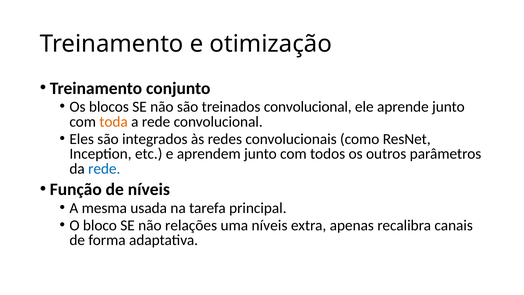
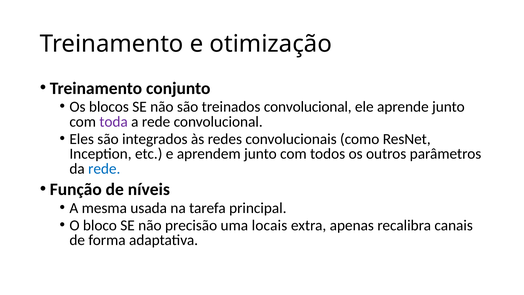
toda colour: orange -> purple (114, 122)
relações: relações -> precisão (191, 225)
uma níveis: níveis -> locais (269, 225)
